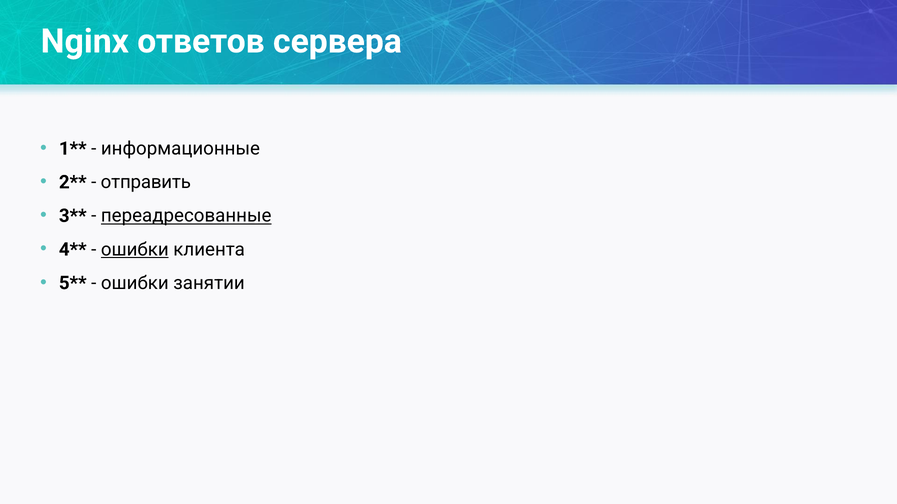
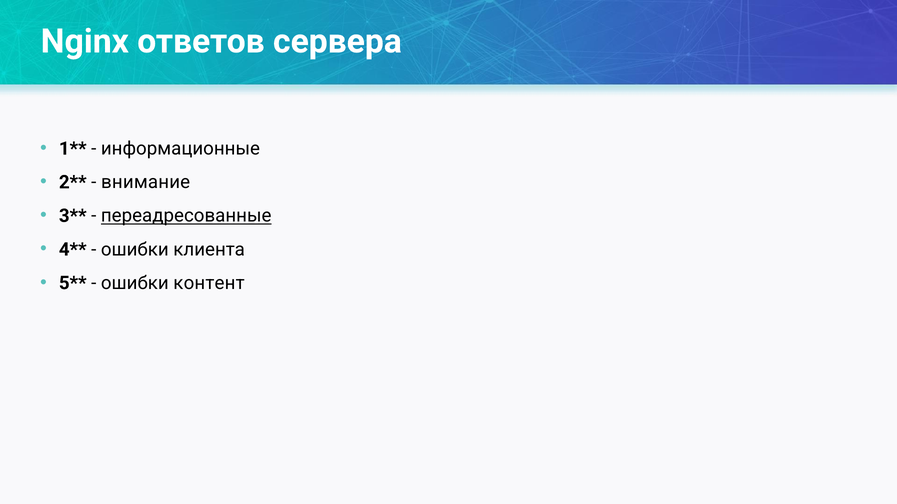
отправить: отправить -> внимание (146, 182)
ошибки underline: present -> none (135, 250)
занятии: занятии -> контент (209, 283)
